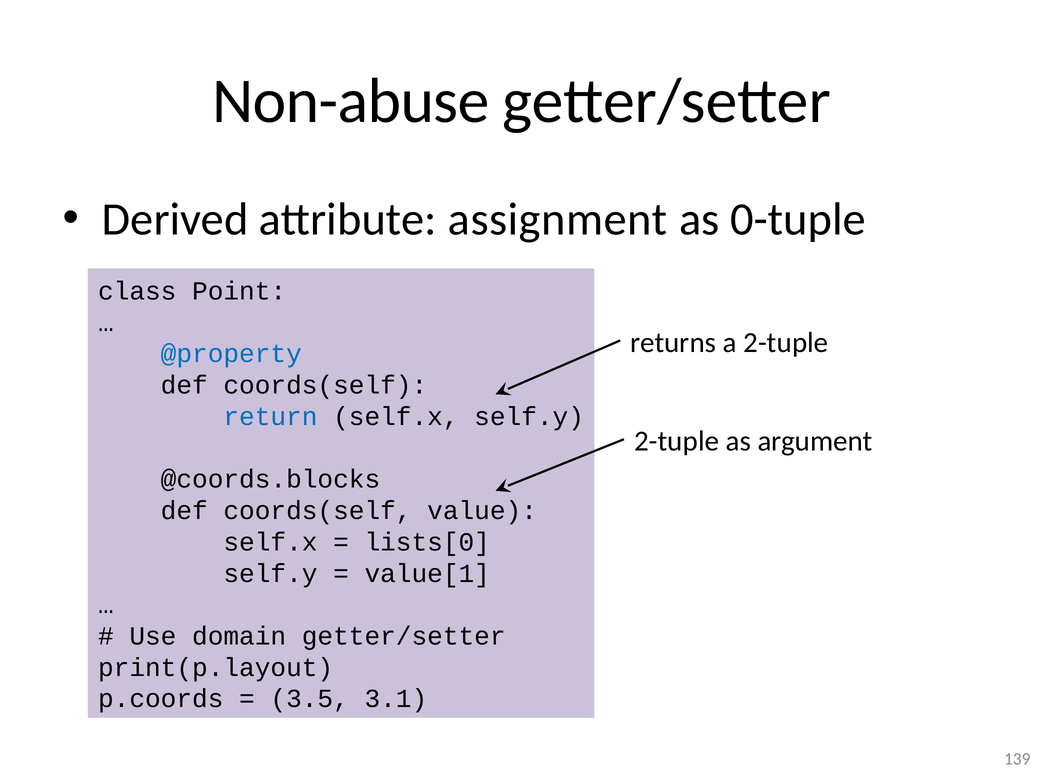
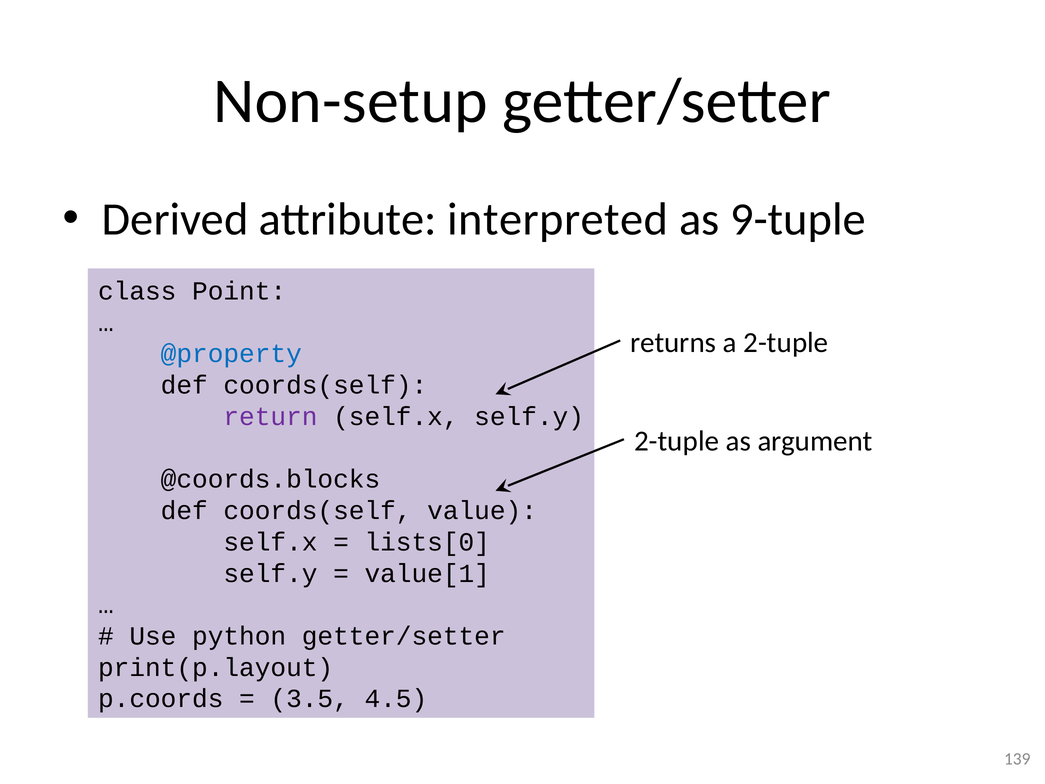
Non-abuse: Non-abuse -> Non-setup (350, 101)
assignment: assignment -> interpreted (558, 219)
0-tuple: 0-tuple -> 9-tuple (798, 219)
return colour: blue -> purple (270, 416)
domain: domain -> python (239, 636)
3.1: 3.1 -> 4.5 (396, 699)
